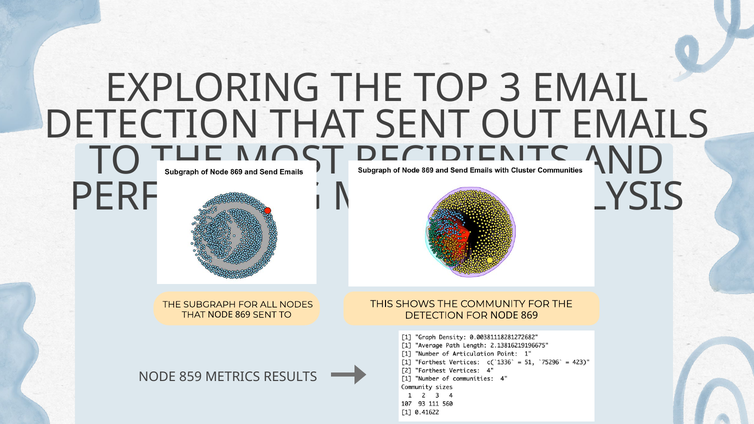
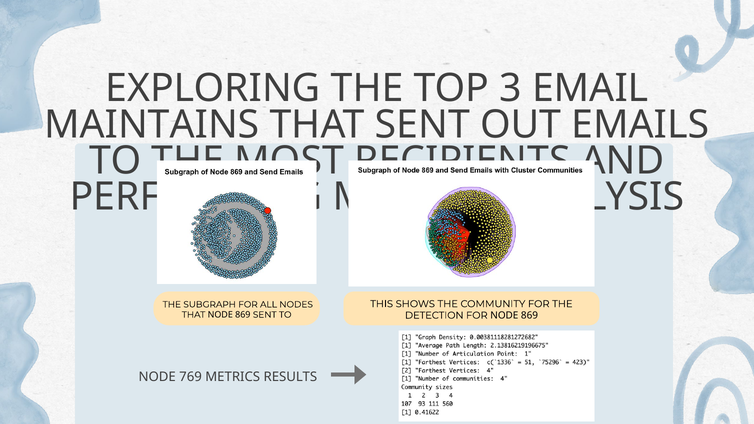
DETECTION: DETECTION -> MAINTAINS (152, 125)
859: 859 -> 769 (191, 377)
